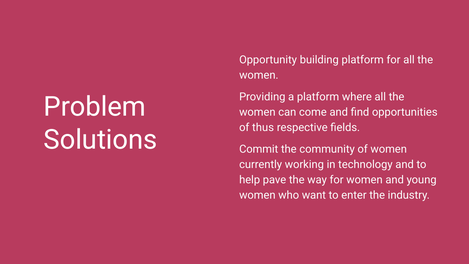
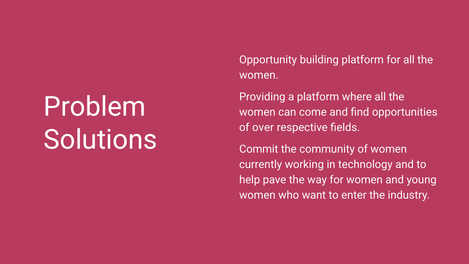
thus: thus -> over (263, 127)
